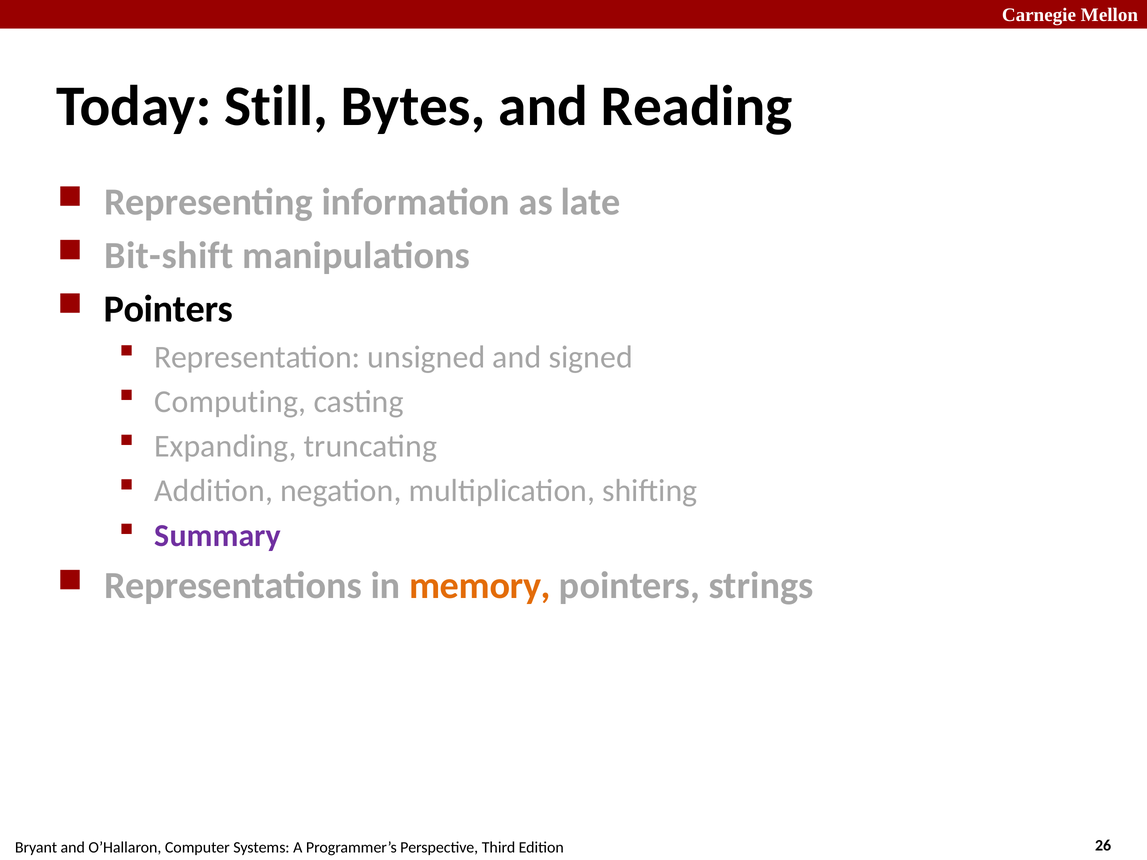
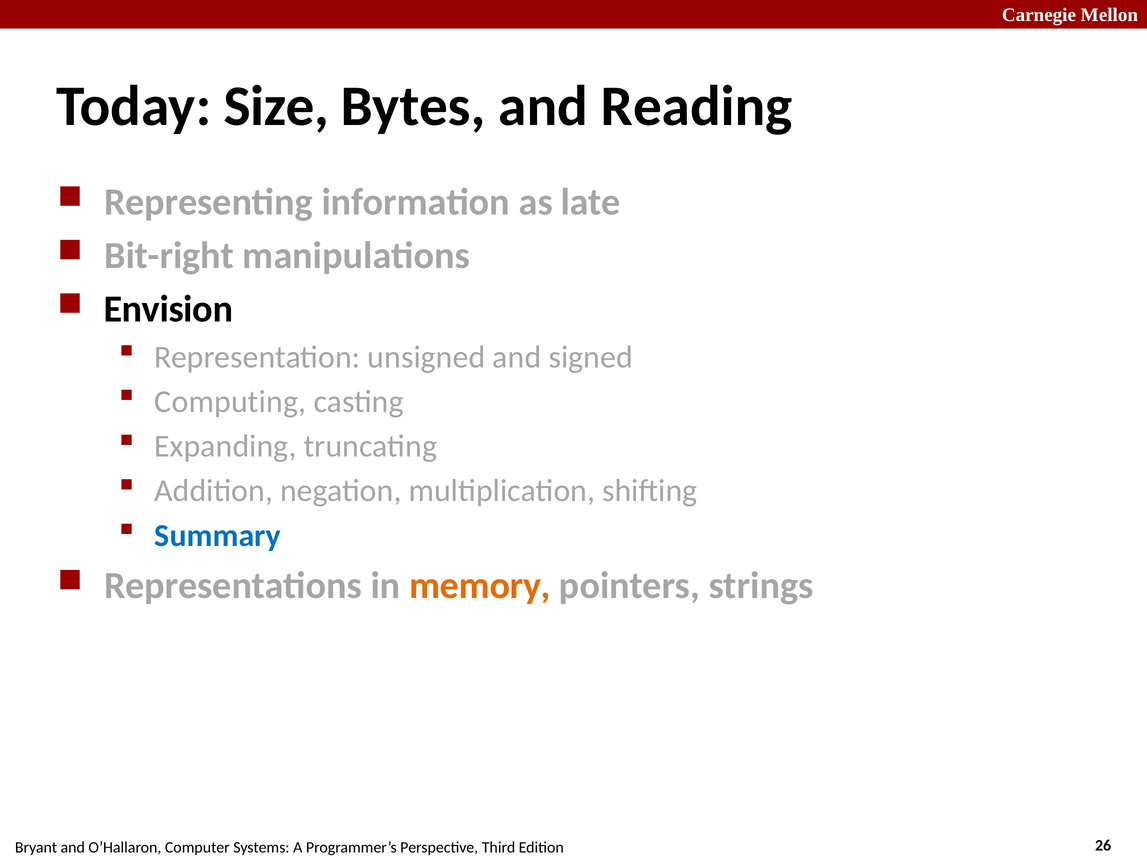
Still: Still -> Size (276, 106)
Bit-shift: Bit-shift -> Bit-right (169, 256)
Pointers: Pointers -> Envision (168, 309)
Summary colour: purple -> blue (218, 536)
